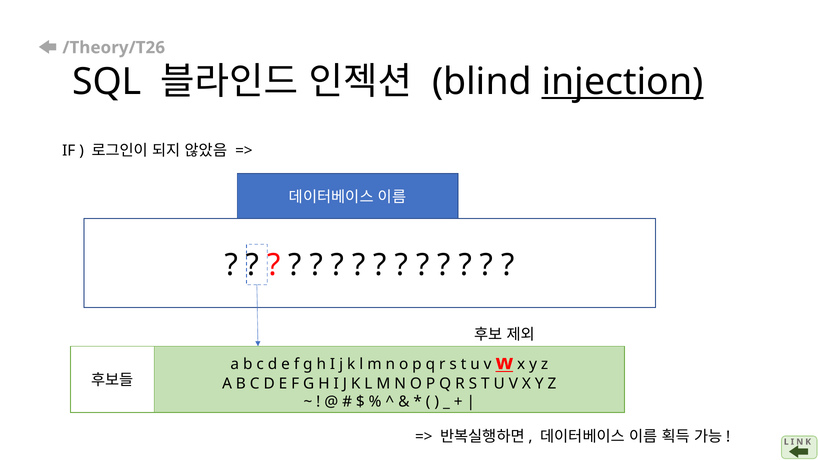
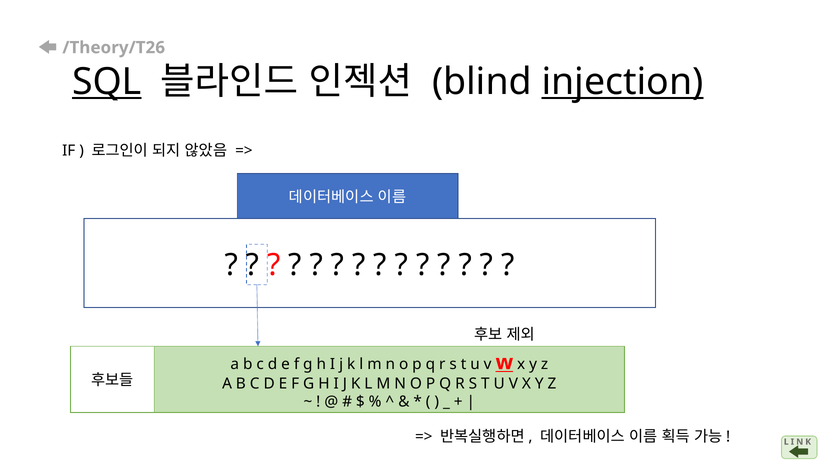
SQL underline: none -> present (107, 82)
